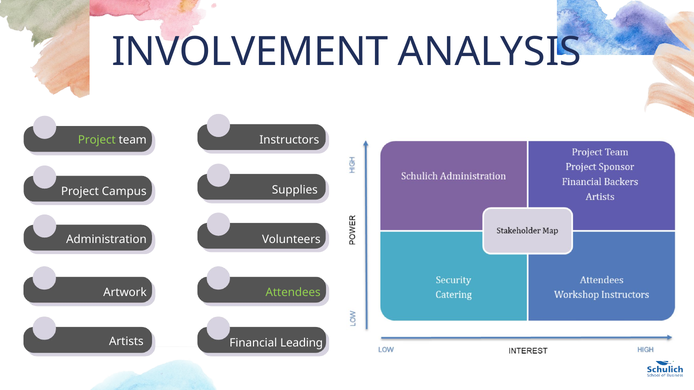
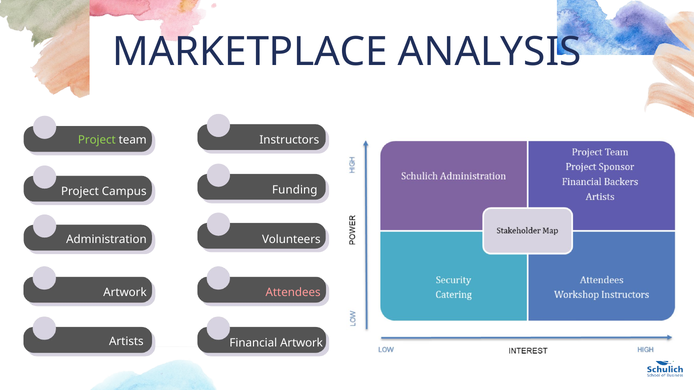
INVOLVEMENT: INVOLVEMENT -> MARKETPLACE (250, 52)
Supplies: Supplies -> Funding (295, 190)
Attendees colour: light green -> pink (293, 293)
Financial Leading: Leading -> Artwork (302, 343)
